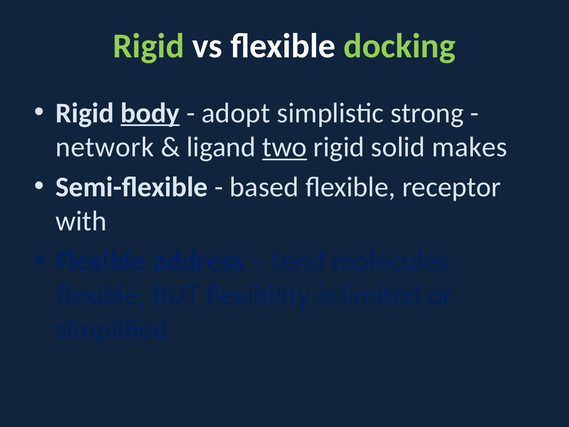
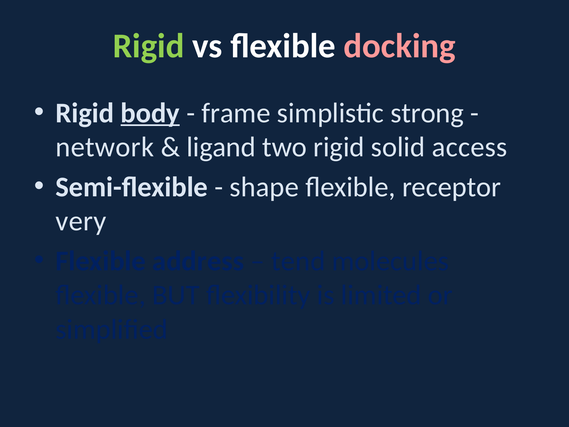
docking colour: light green -> pink (400, 46)
adopt: adopt -> frame (236, 113)
two underline: present -> none (285, 147)
makes: makes -> access (470, 147)
based: based -> shape (264, 187)
with: with -> very (81, 221)
